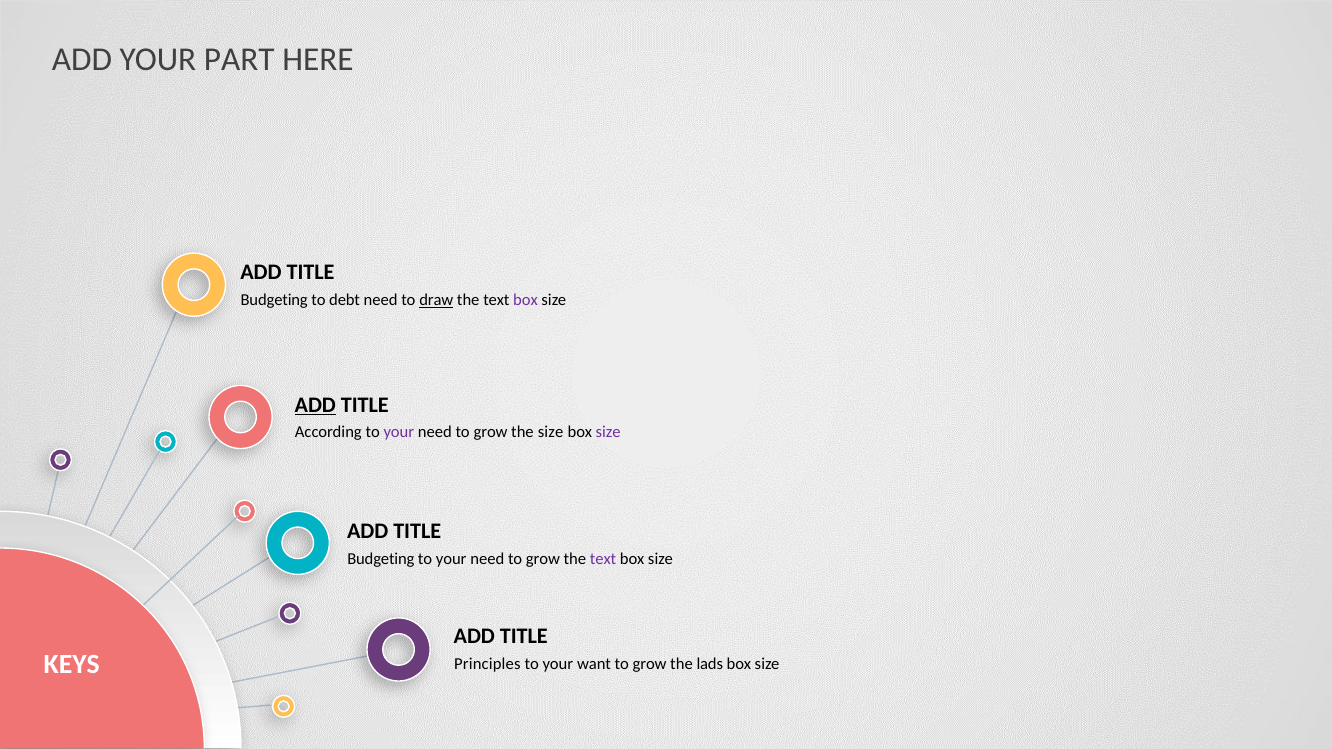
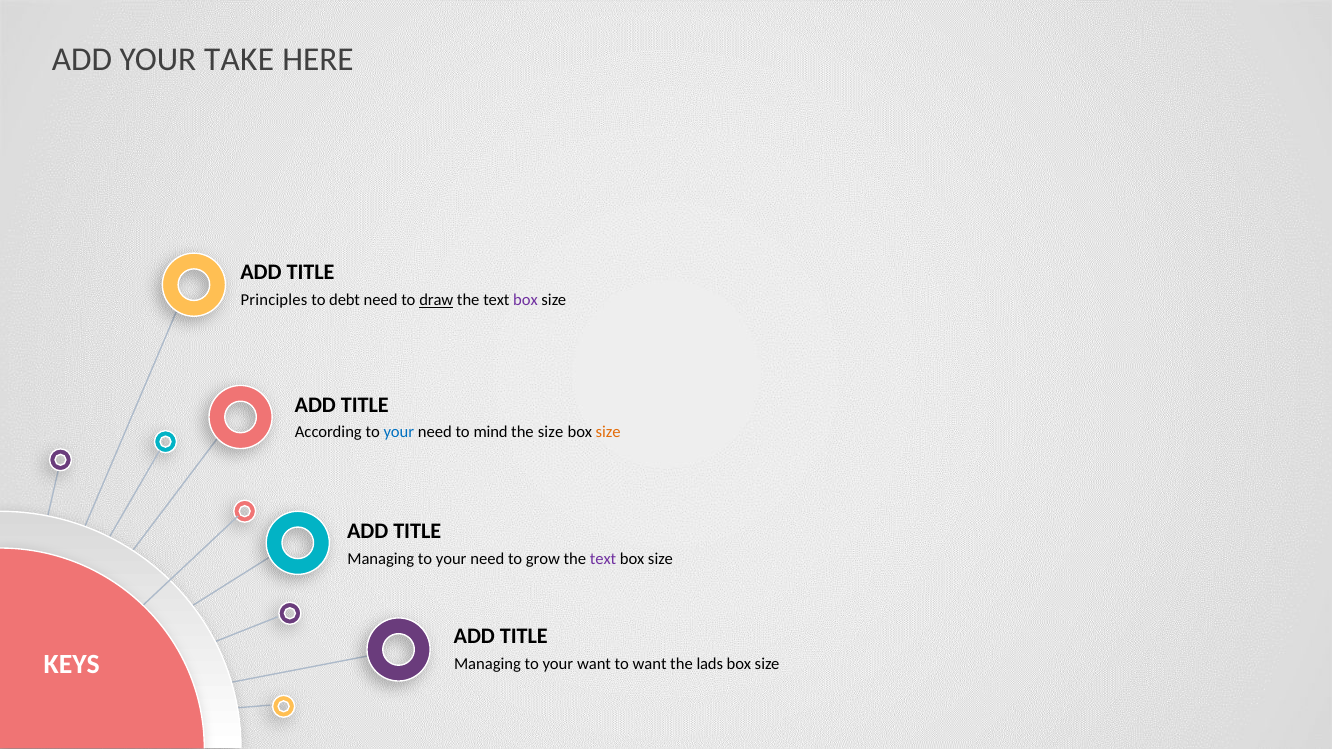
PART: PART -> TAKE (239, 59)
Budgeting: Budgeting -> Principles (274, 300)
ADD underline: present -> none (315, 405)
your colour: purple -> blue (399, 432)
grow: grow -> mind (491, 432)
size colour: purple -> orange (608, 432)
Budgeting: Budgeting -> Managing (381, 559)
Principles: Principles -> Managing (487, 664)
grow: grow -> want (650, 664)
